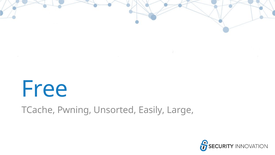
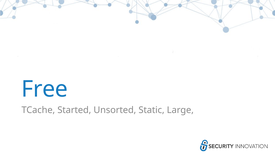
Pwning: Pwning -> Started (74, 110)
Easily: Easily -> Static (152, 110)
